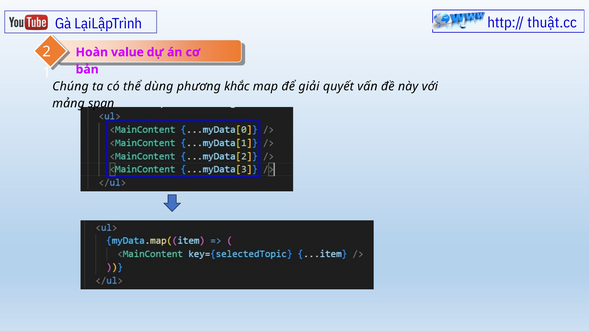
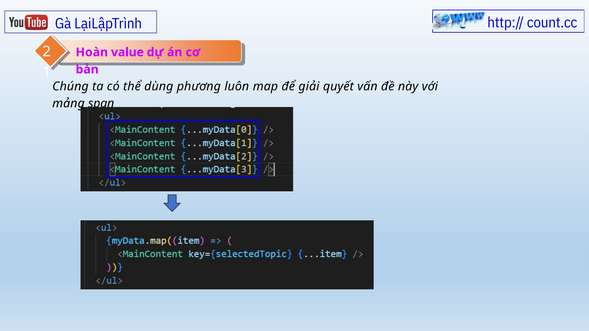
thuật.cc: thuật.cc -> count.cc (552, 23)
khắc: khắc -> luôn (237, 86)
